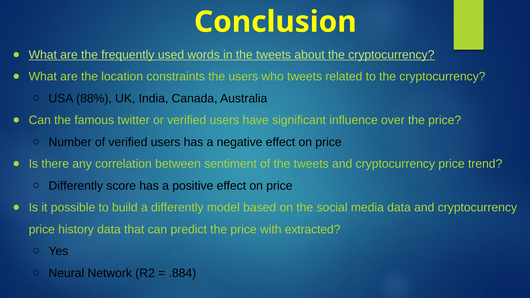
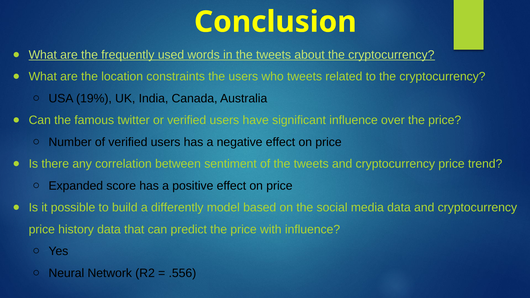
88%: 88% -> 19% (94, 98)
Differently: Differently -> Expanded (76, 186)
with extracted: extracted -> influence (313, 230)
.884: .884 -> .556 (182, 273)
